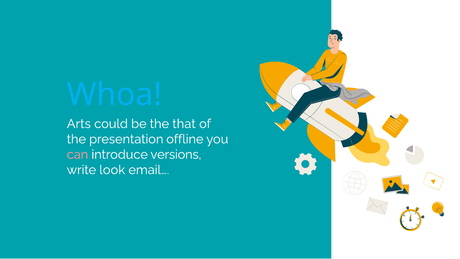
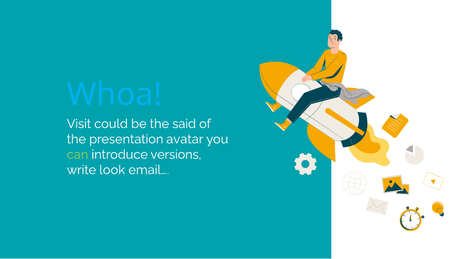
Arts: Arts -> Visit (79, 124)
that: that -> said (184, 124)
offline: offline -> avatar (185, 139)
can colour: pink -> light green (77, 154)
